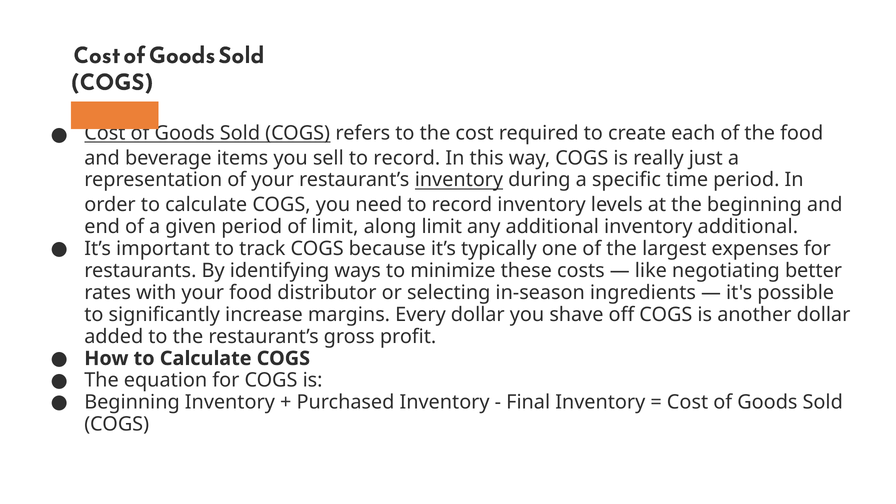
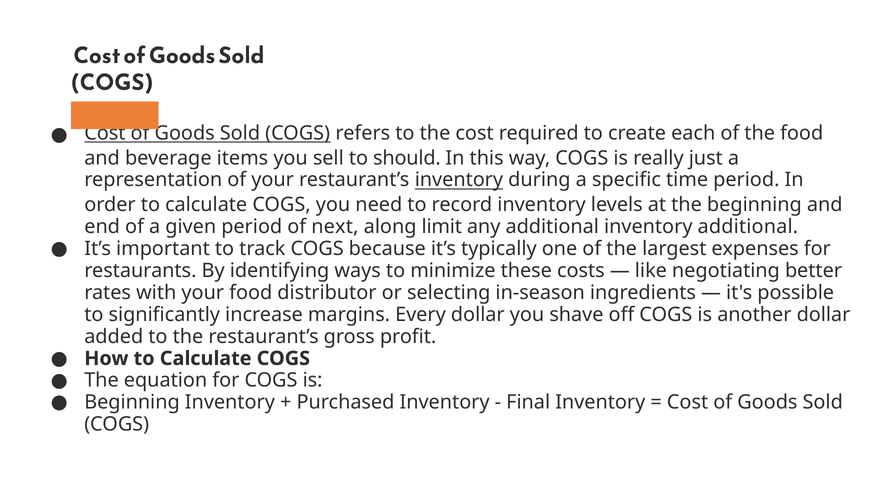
sell to record: record -> should (407, 158)
of limit: limit -> next (335, 227)
